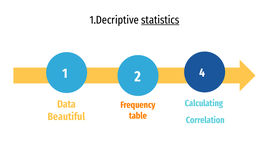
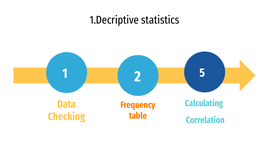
statistics underline: present -> none (160, 20)
4: 4 -> 5 (202, 73)
Beautiful: Beautiful -> Checking (66, 117)
